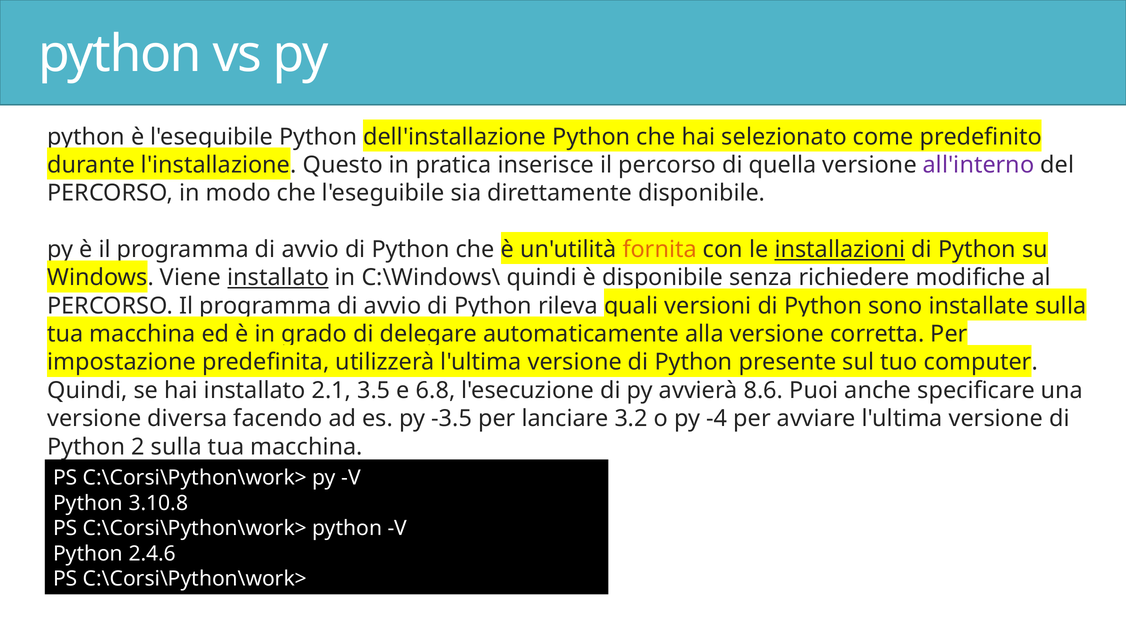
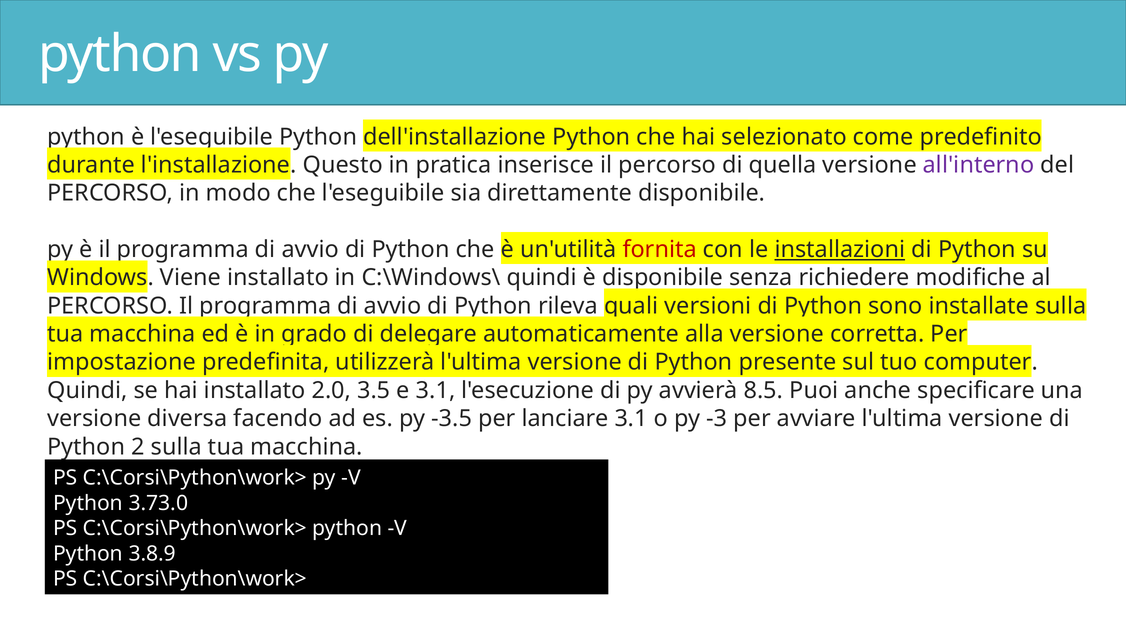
fornita colour: orange -> red (660, 250)
installato underline: present -> none (278, 278)
2.1: 2.1 -> 2.0 (331, 391)
e 6.8: 6.8 -> 3.1 (436, 391)
8.6: 8.6 -> 8.5 (763, 391)
lanciare 3.2: 3.2 -> 3.1 (631, 419)
-4: -4 -> -3 (717, 419)
3.10.8: 3.10.8 -> 3.73.0 (158, 503)
2.4.6: 2.4.6 -> 3.8.9 (152, 554)
